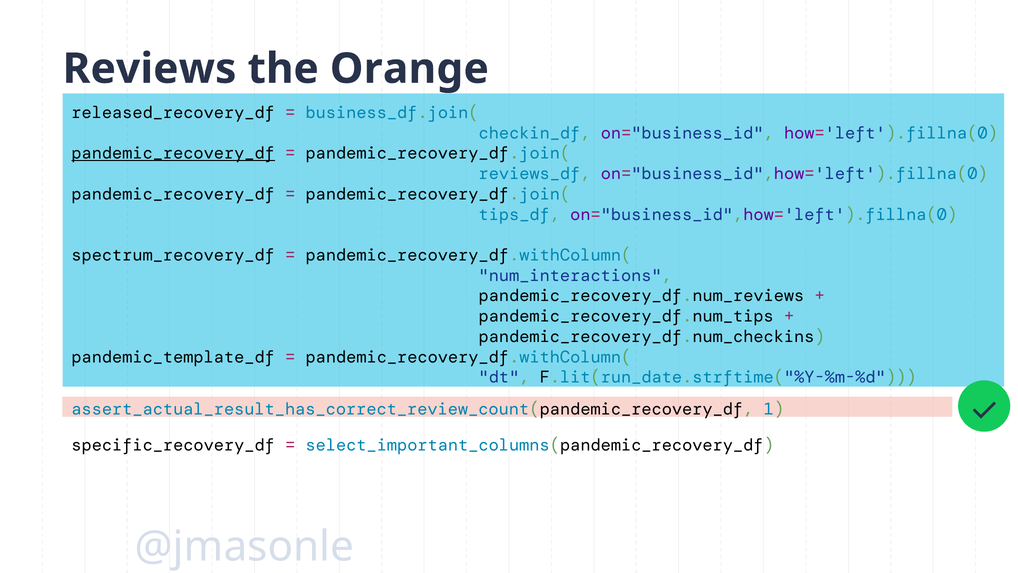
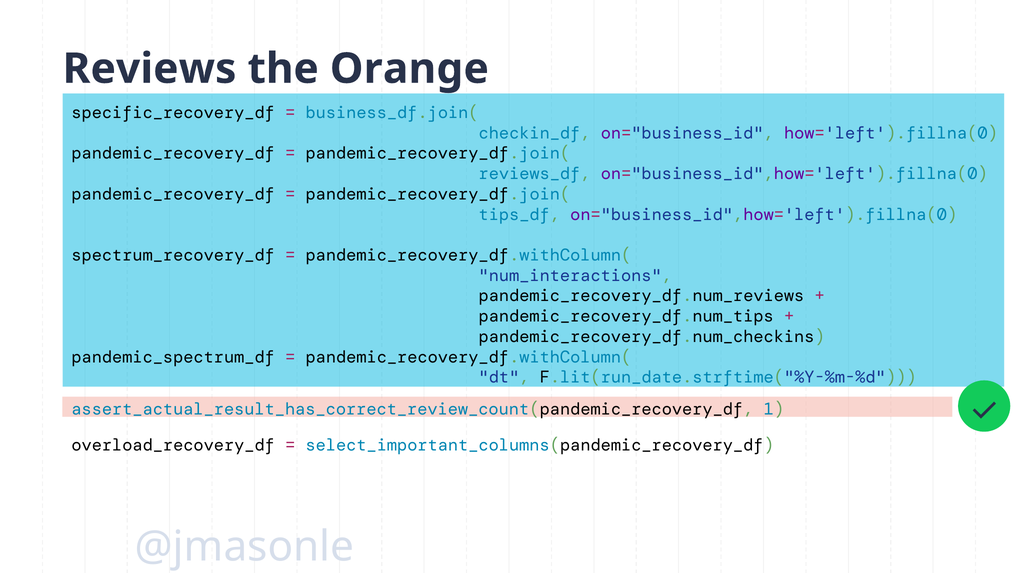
released_recovery_df: released_recovery_df -> specific_recovery_df (173, 112)
pandemic_recovery_df underline: present -> none (173, 153)
pandemic_template_df: pandemic_template_df -> pandemic_spectrum_df (173, 357)
specific_recovery_df: specific_recovery_df -> overload_recovery_df (173, 445)
